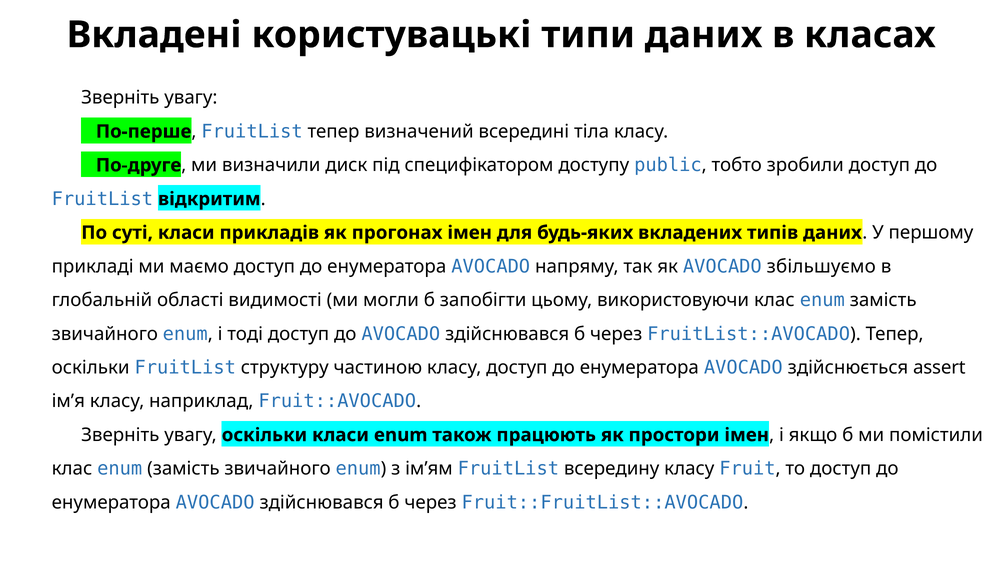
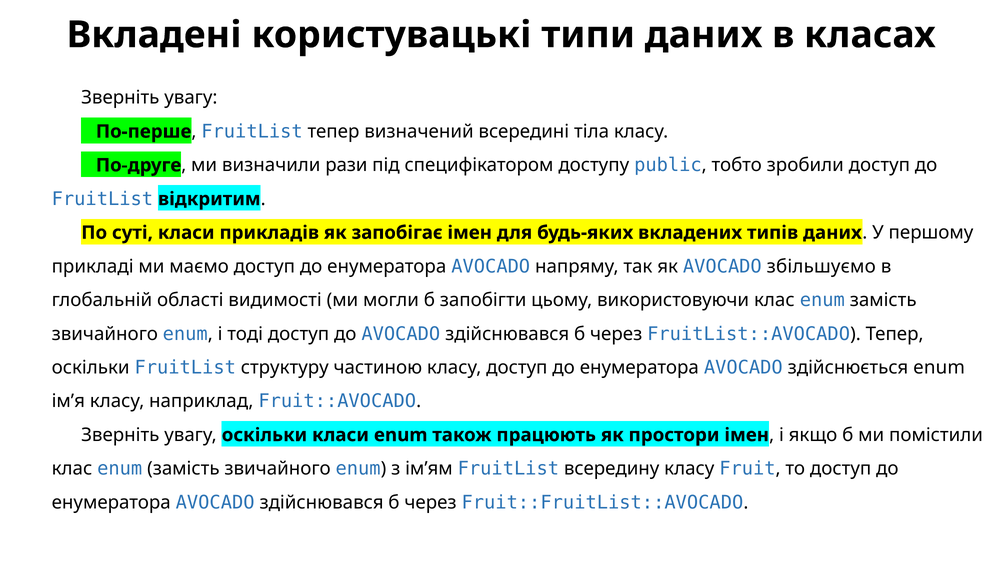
диск: диск -> рази (346, 165)
прогонах: прогонах -> запобігає (397, 233)
здійснюється assert: assert -> enum (939, 368)
